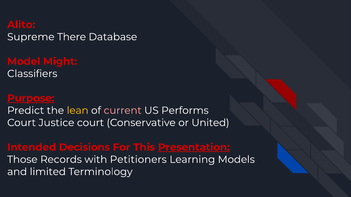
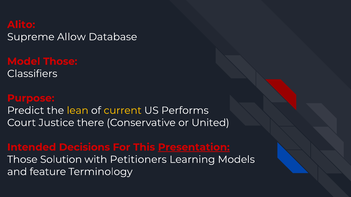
There: There -> Allow (71, 37)
Model Might: Might -> Those (60, 62)
Purpose underline: present -> none (31, 98)
current colour: pink -> yellow (123, 111)
Justice court: court -> there (91, 123)
Records: Records -> Solution (61, 160)
limited: limited -> feature (48, 172)
